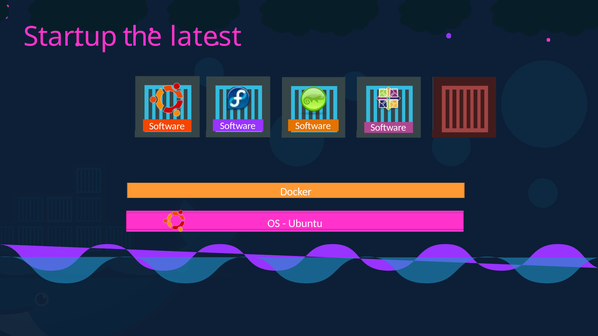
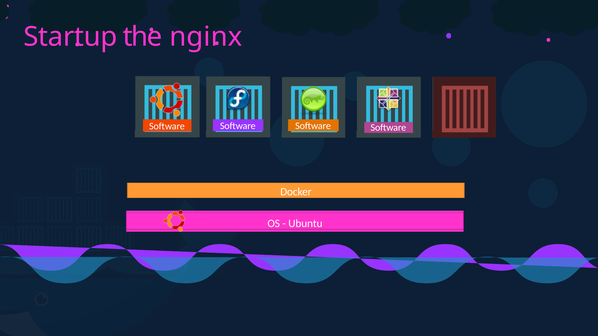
latest: latest -> nginx (206, 37)
